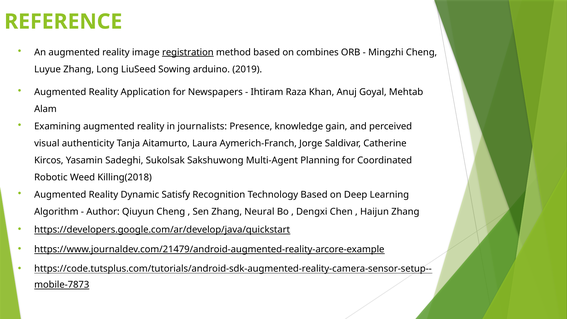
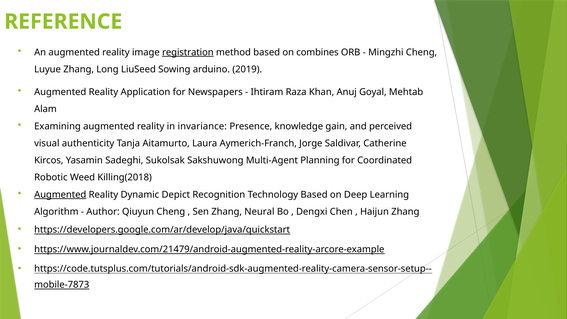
journalists: journalists -> invariance (202, 126)
Augmented underline: none -> present (60, 195)
Satisfy: Satisfy -> Depict (176, 195)
